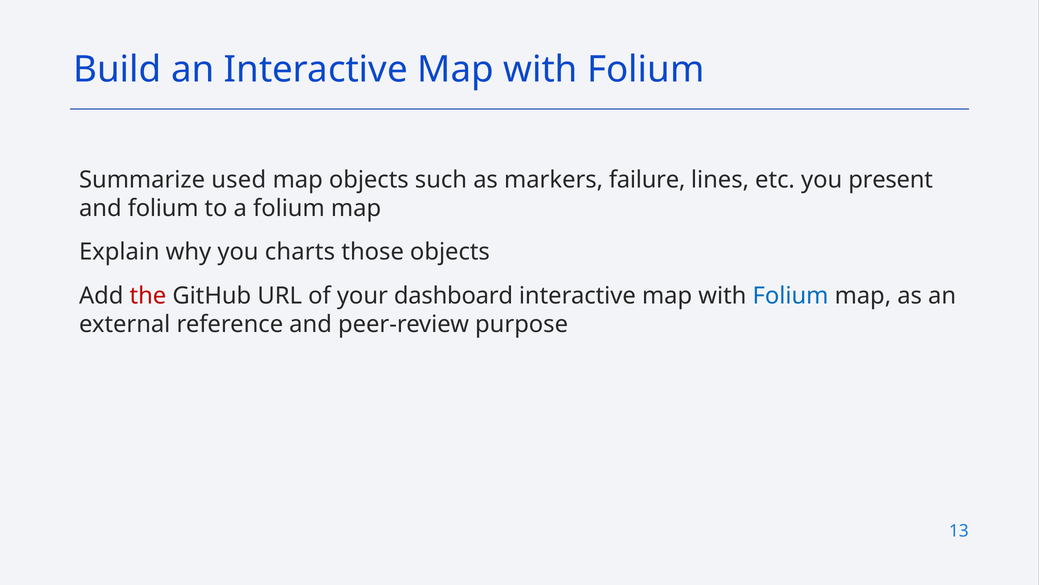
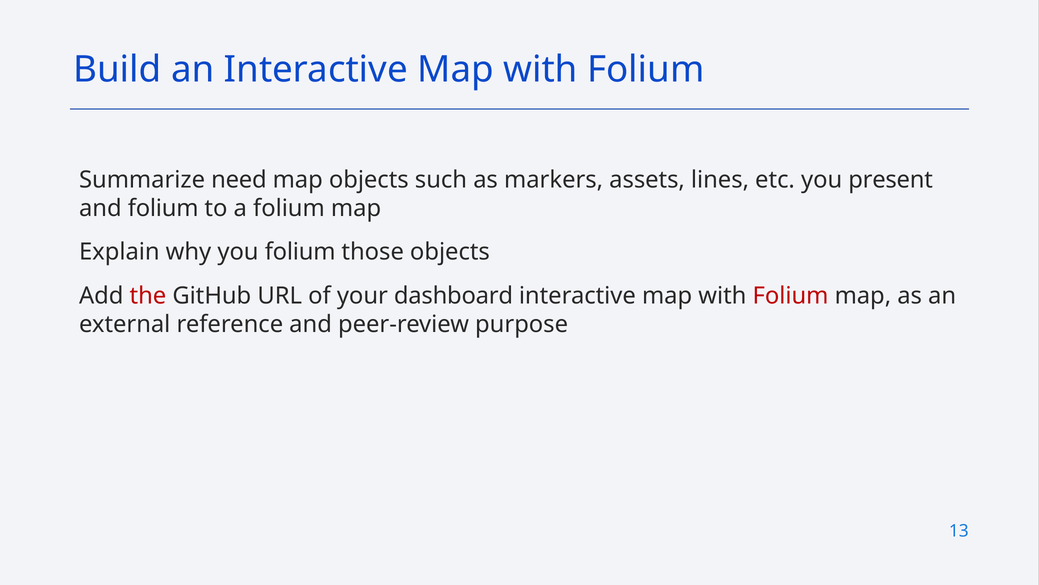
used: used -> need (239, 180)
failure: failure -> assets (647, 180)
you charts: charts -> folium (300, 252)
Folium colour: blue -> red (791, 295)
